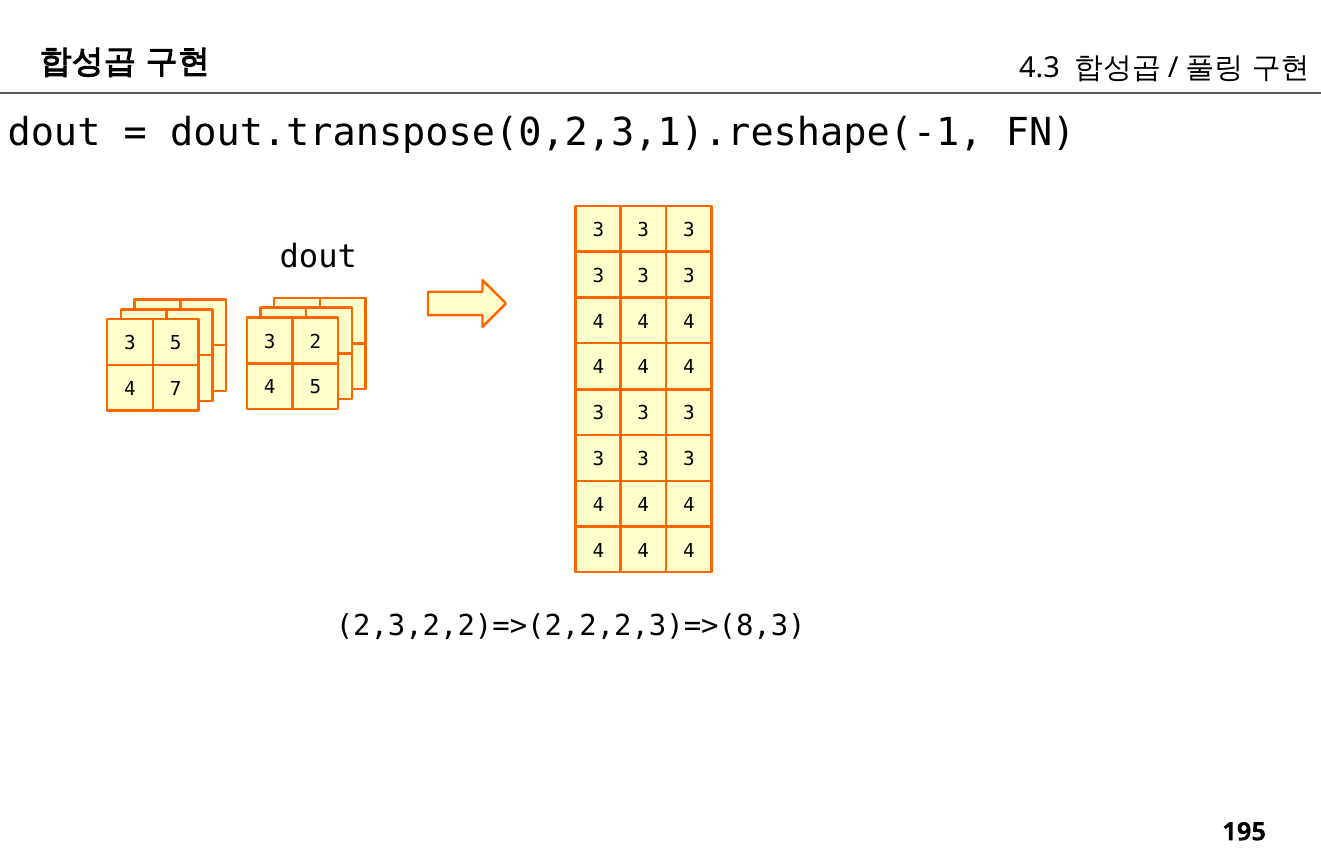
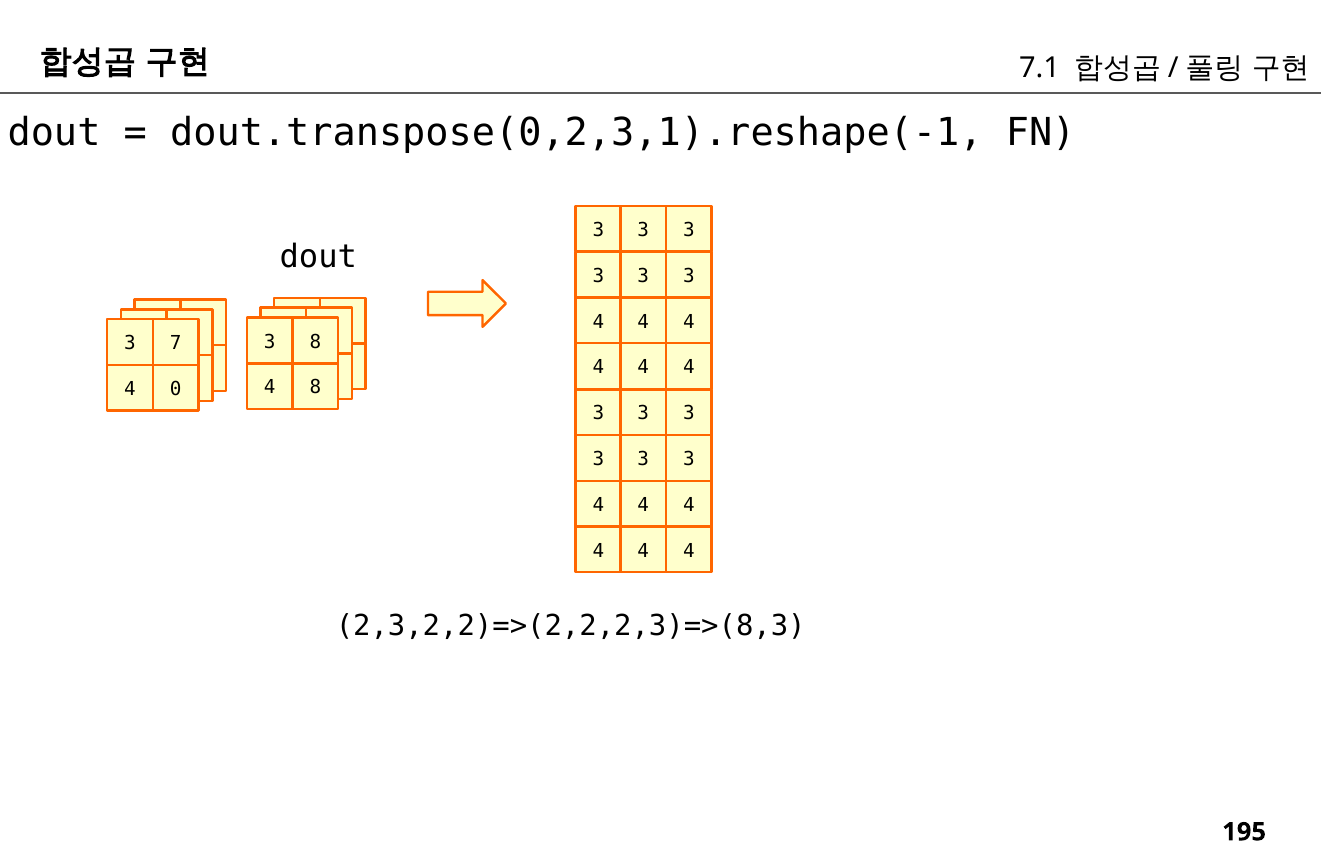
4.3: 4.3 -> 7.1 (1040, 68)
3 2: 2 -> 8 (315, 342)
3 5: 5 -> 7 (176, 344)
4 5: 5 -> 8 (315, 388)
7: 7 -> 0 (176, 389)
